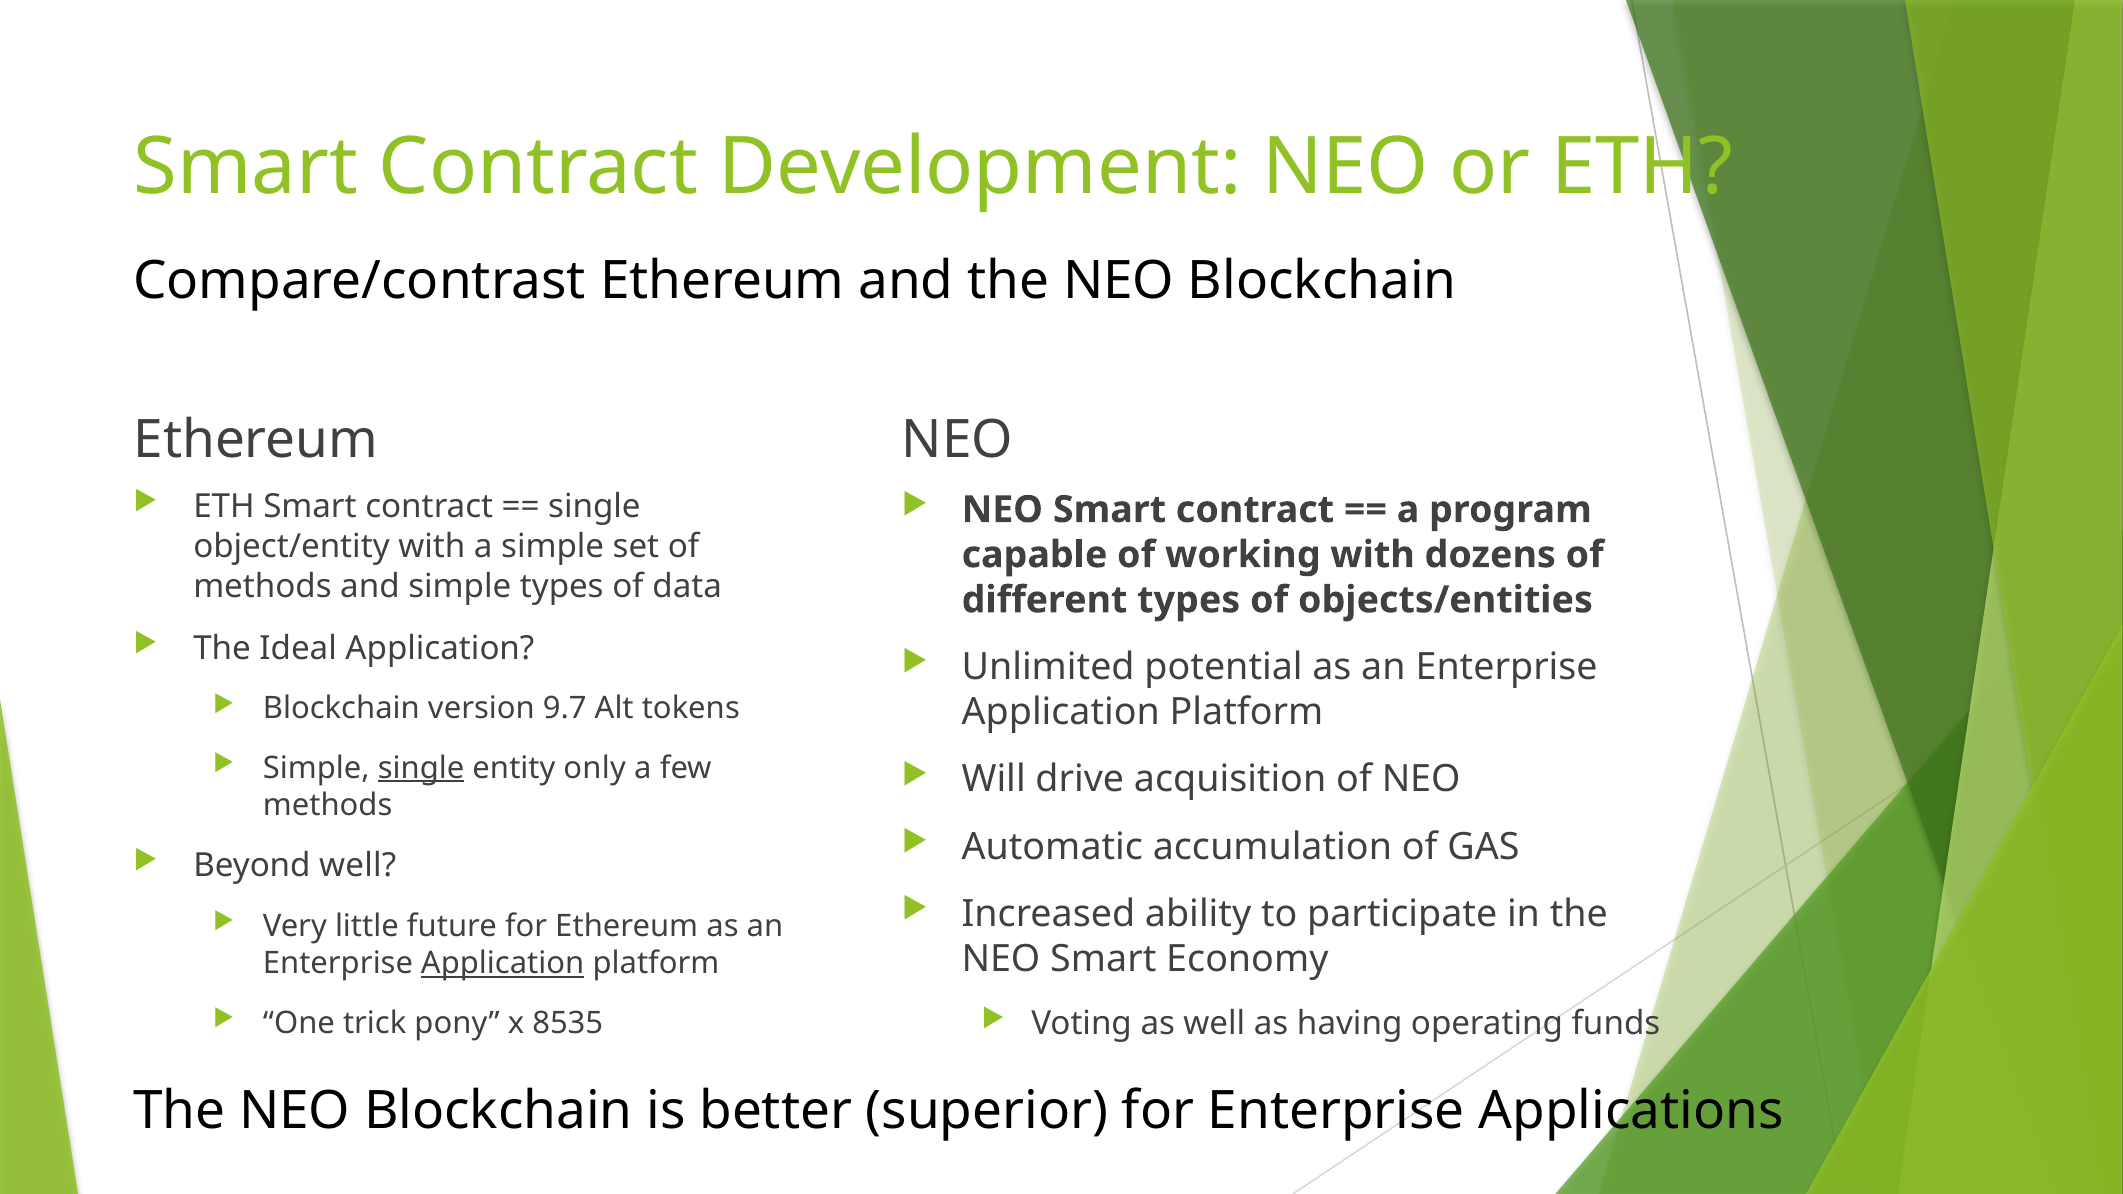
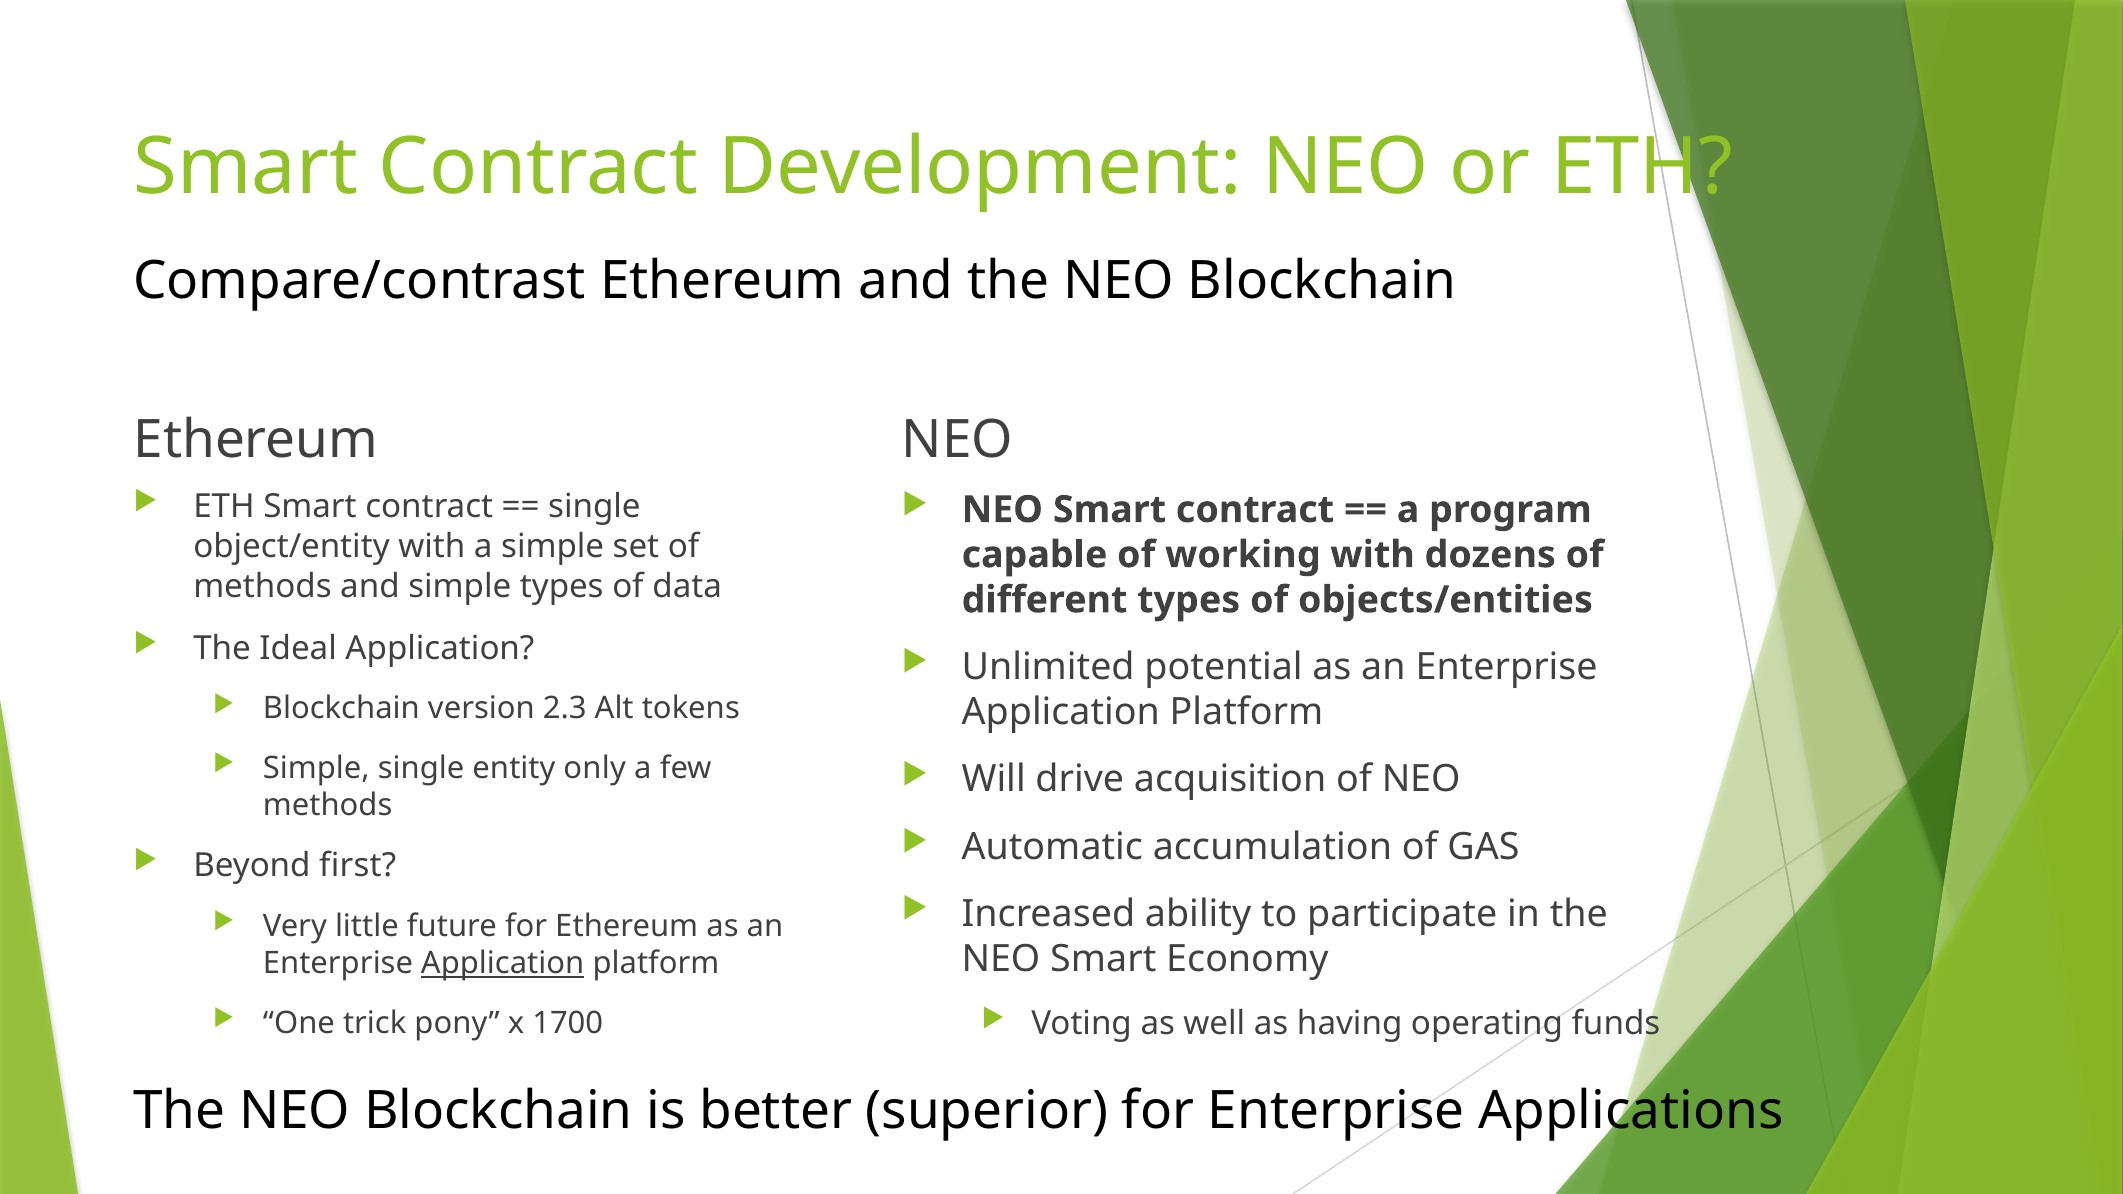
9.7: 9.7 -> 2.3 (565, 709)
single underline: present -> none (421, 768)
Beyond well: well -> first (358, 866)
8535: 8535 -> 1700 (568, 1023)
